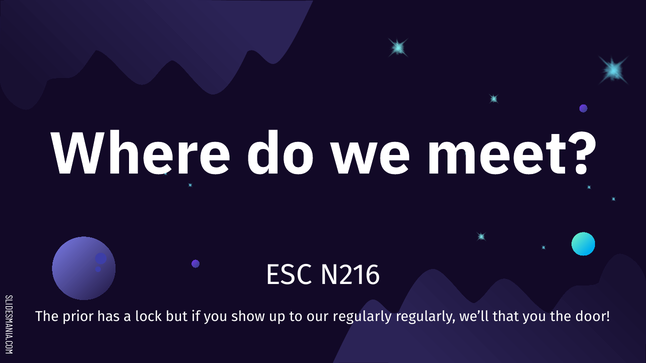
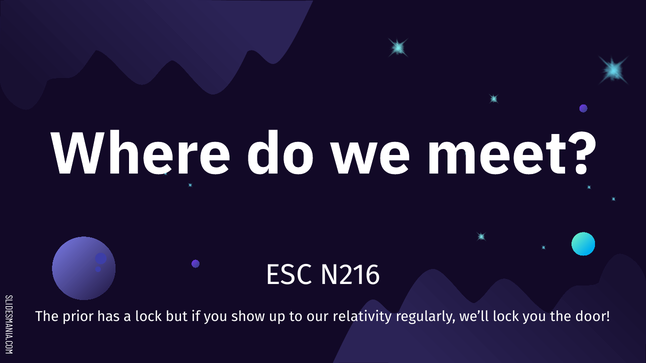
our regularly: regularly -> relativity (362, 317)
we’ll that: that -> lock (506, 317)
